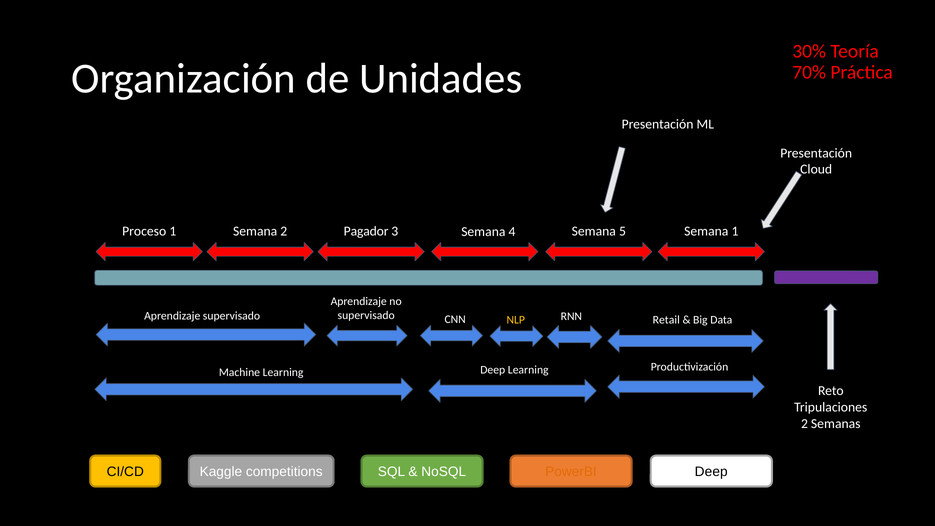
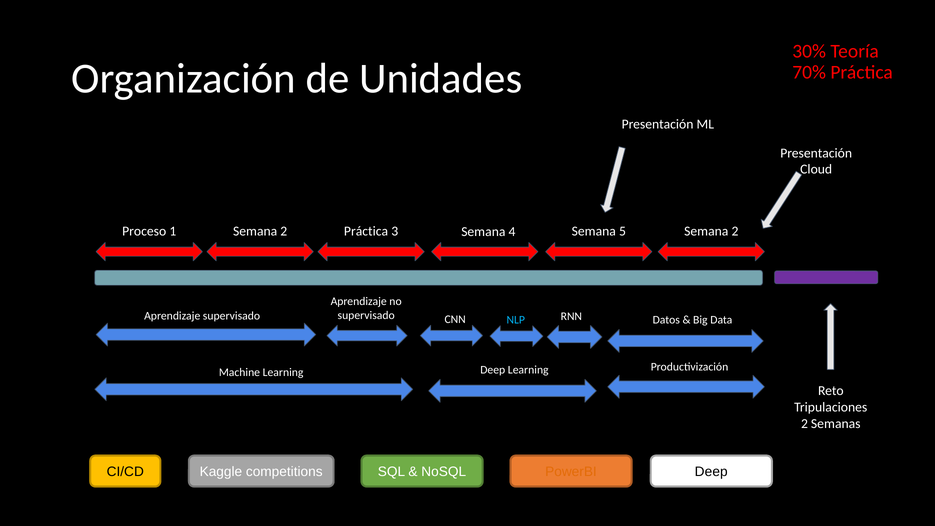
2 Pagador: Pagador -> Práctica (366, 231)
1: 1 -> 2 (735, 231)
NLP colour: yellow -> light blue (516, 320)
Retail: Retail -> Datos (666, 320)
